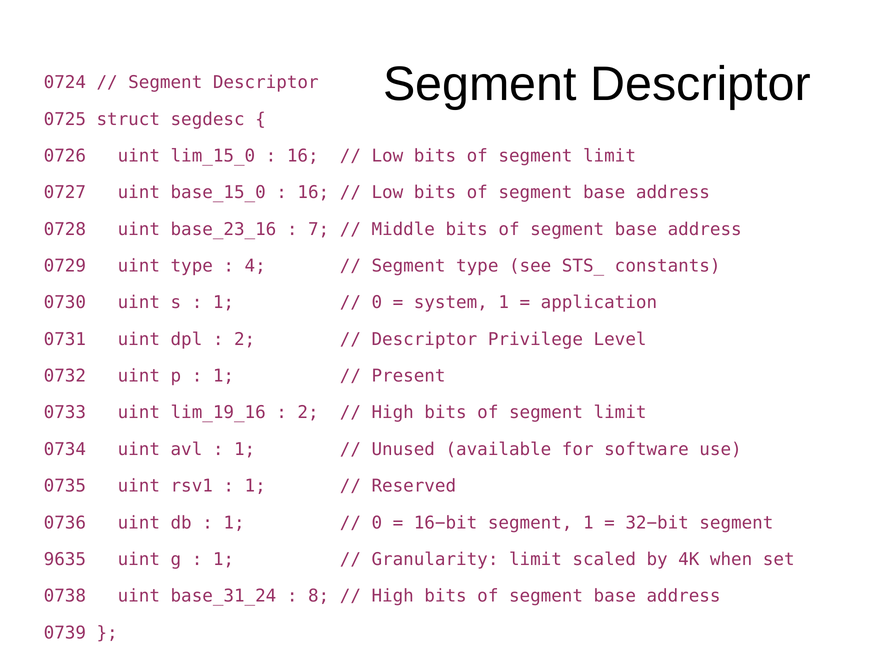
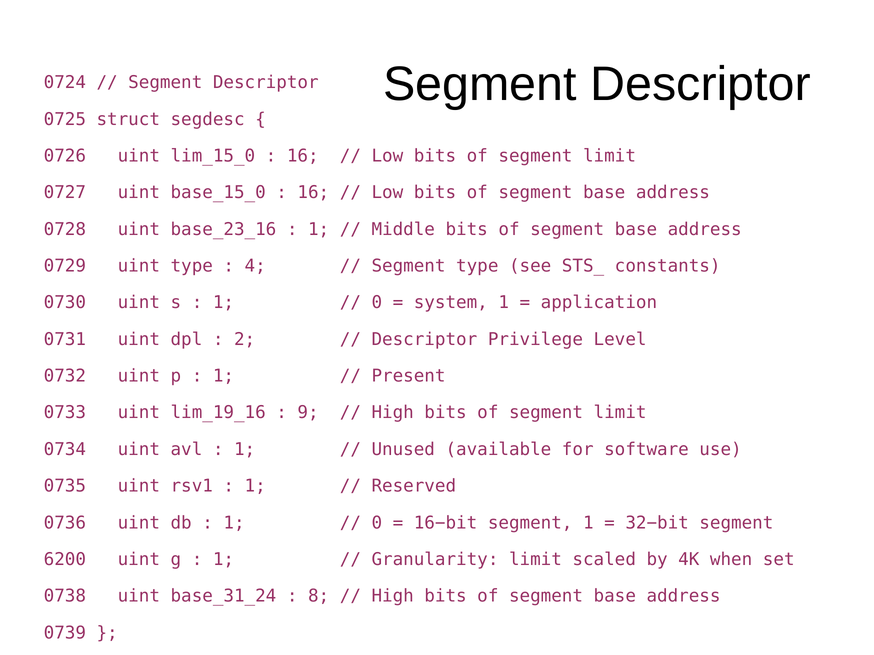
7: 7 -> 1 (319, 229)
2: 2 -> 9 (308, 413)
9635: 9635 -> 6200 (65, 560)
